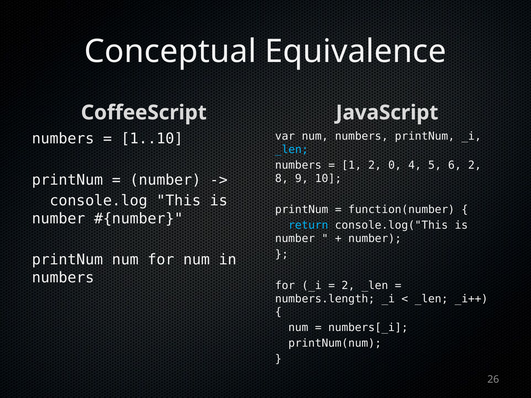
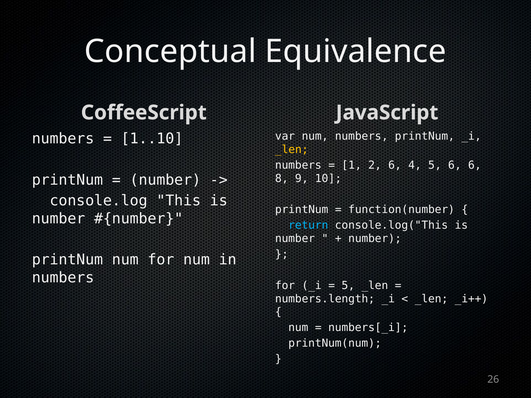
_len colour: light blue -> yellow (292, 150)
2 0: 0 -> 6 (395, 165)
6 2: 2 -> 6 (475, 165)
2: 2 -> 5 (348, 286)
